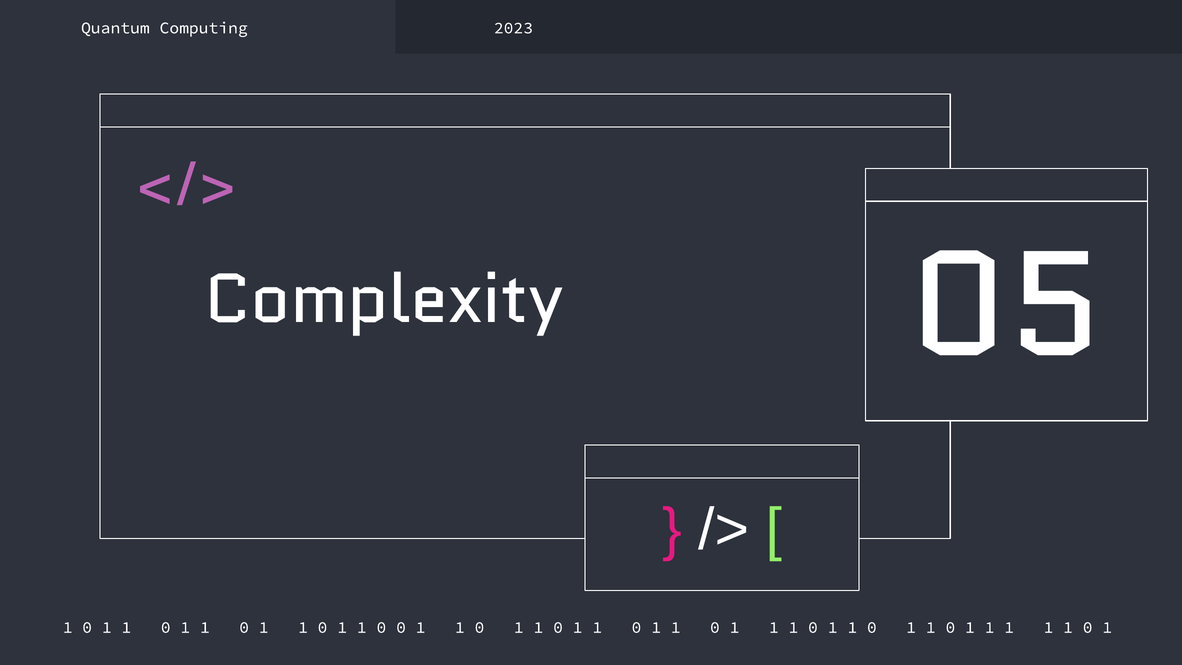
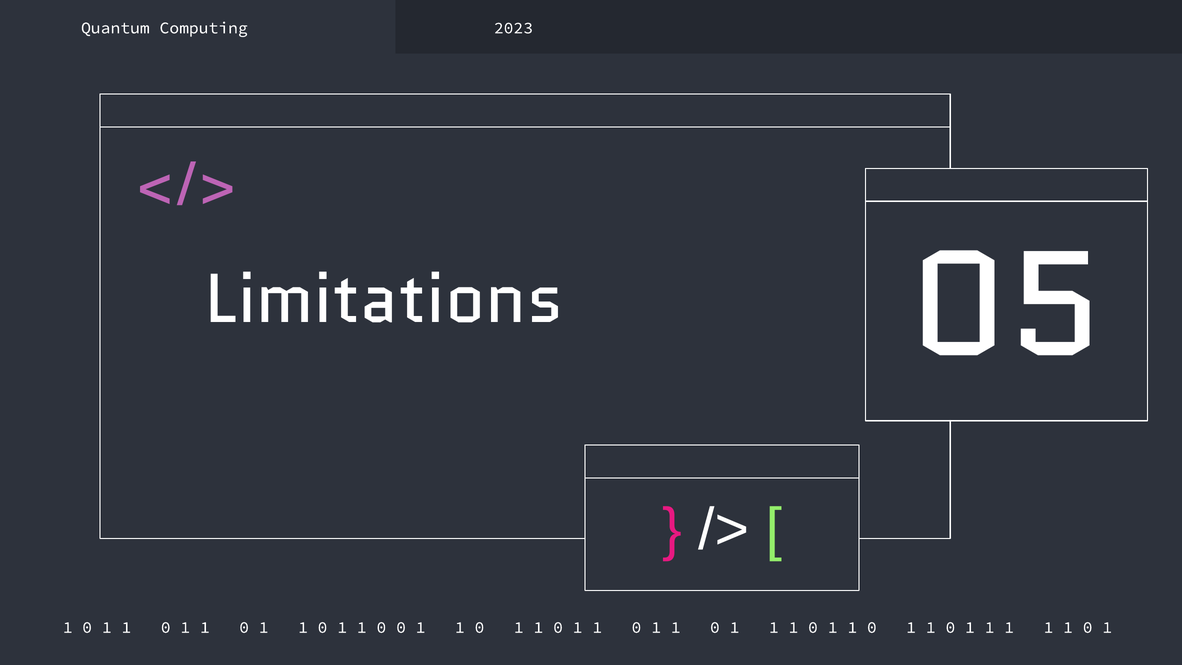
Complexity: Complexity -> Limitations (384, 299)
